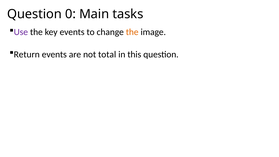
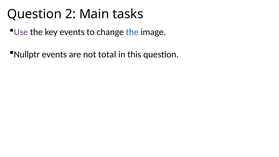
0: 0 -> 2 (71, 14)
the colour: orange -> blue (132, 32)
Return: Return -> Nullptr (27, 54)
